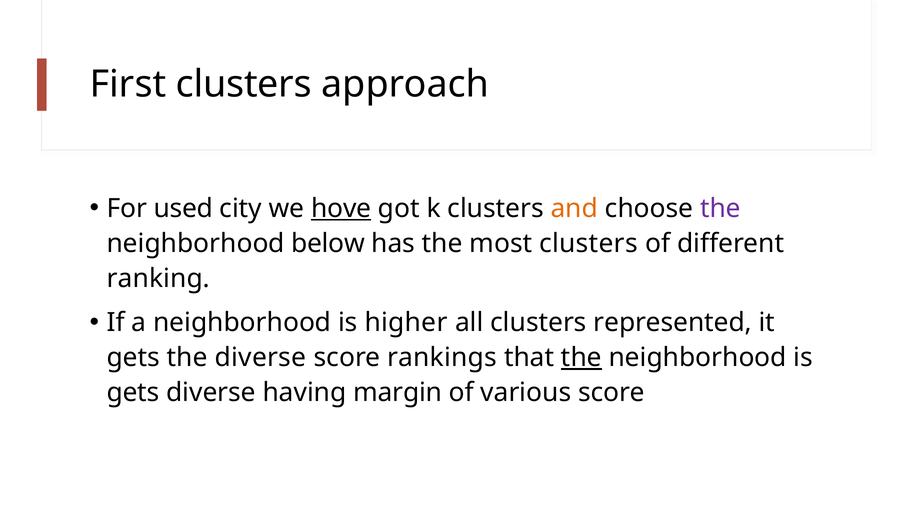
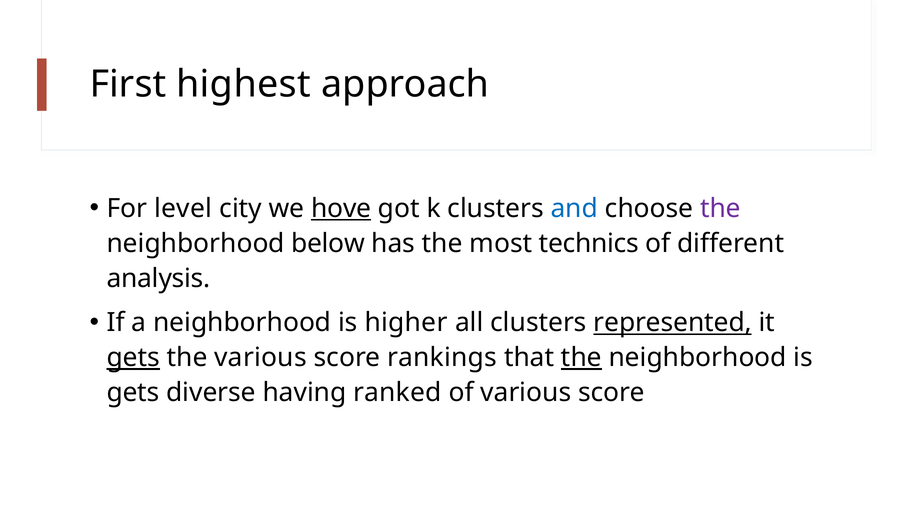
First clusters: clusters -> highest (244, 84)
used: used -> level (183, 208)
and colour: orange -> blue (574, 208)
most clusters: clusters -> technics (589, 243)
ranking: ranking -> analysis (158, 278)
represented underline: none -> present (673, 322)
gets underline: none -> present (133, 357)
the diverse: diverse -> various (261, 357)
margin: margin -> ranked (397, 392)
